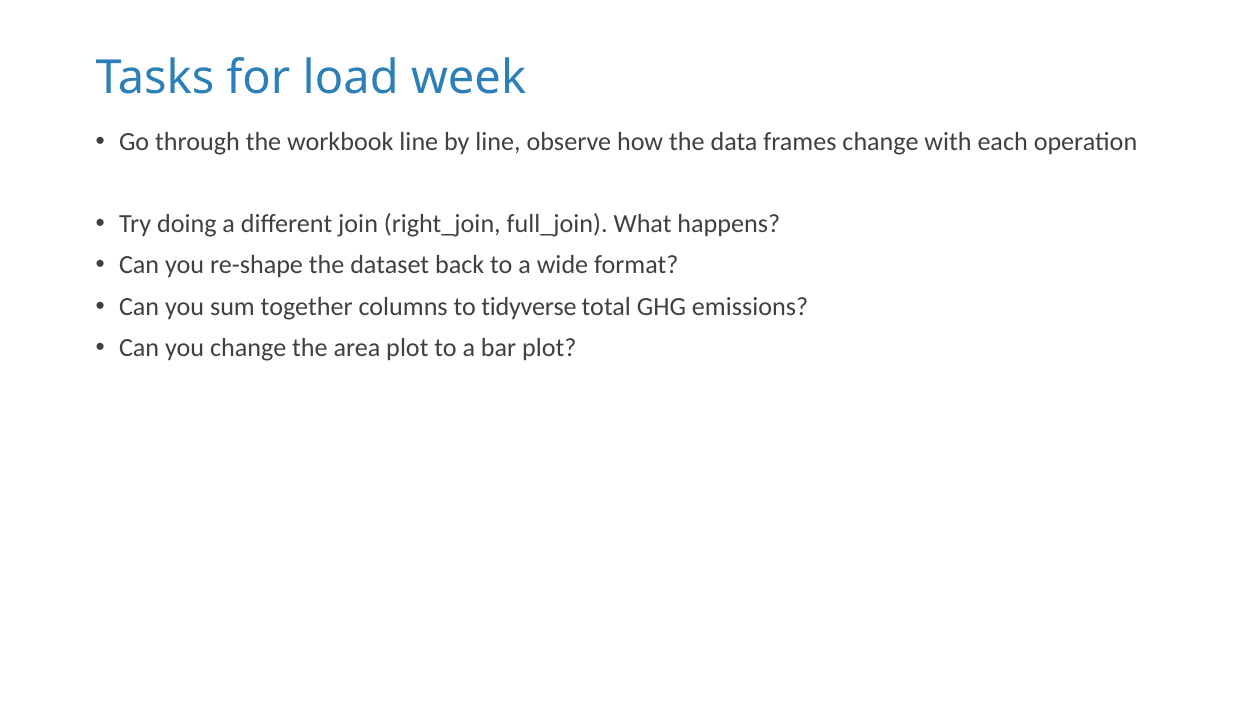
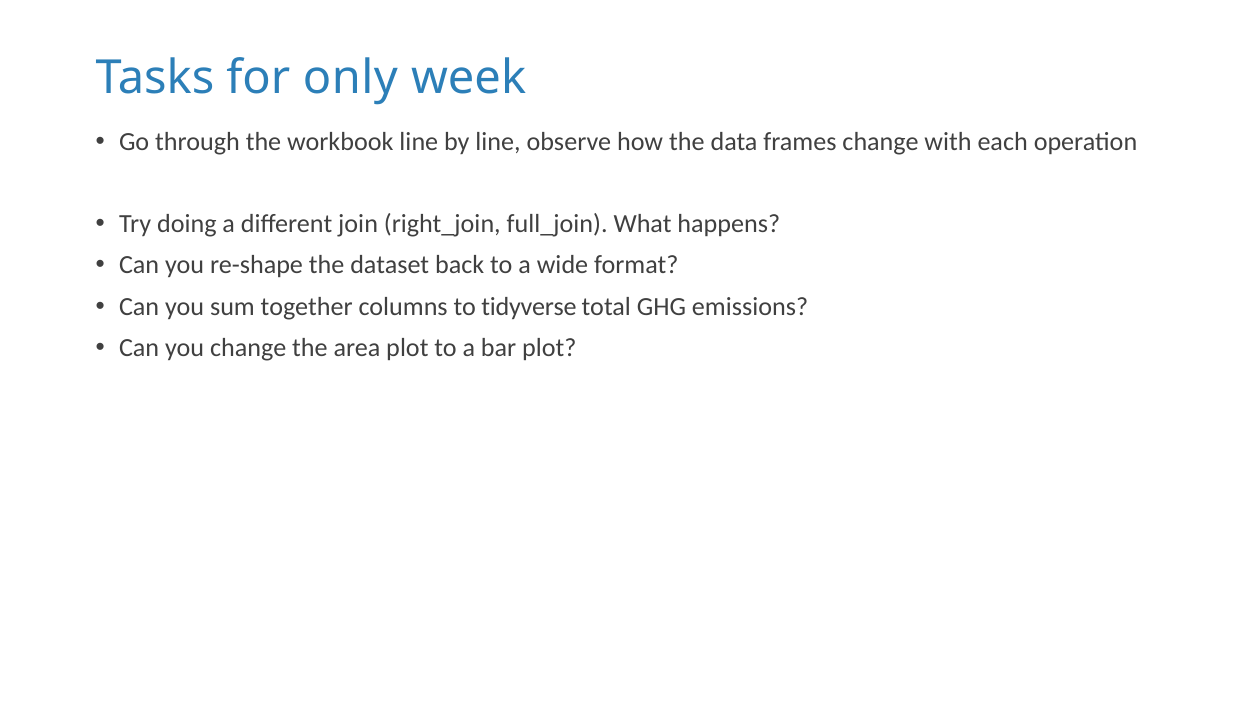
load: load -> only (350, 78)
